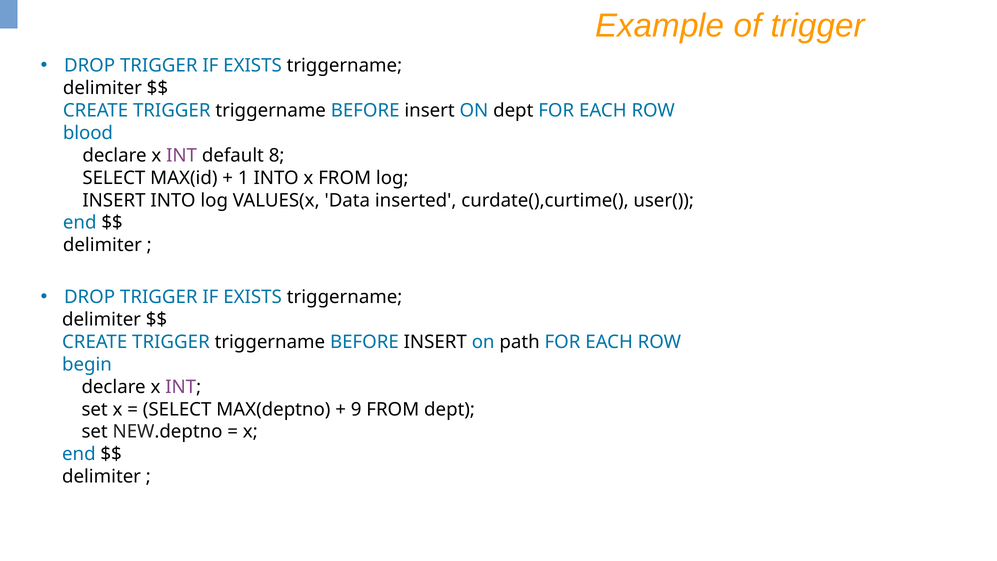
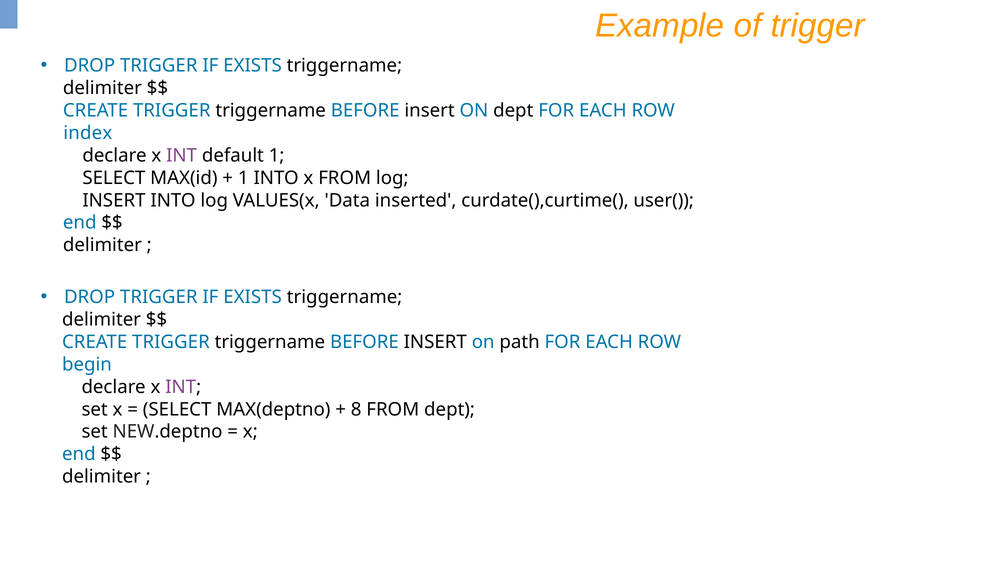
blood: blood -> index (88, 133)
default 8: 8 -> 1 (277, 155)
9: 9 -> 8 (356, 409)
